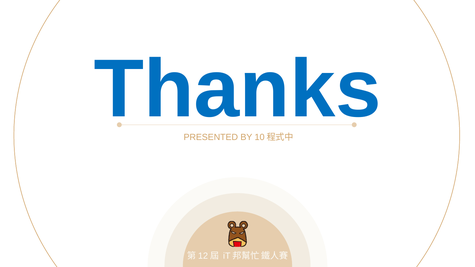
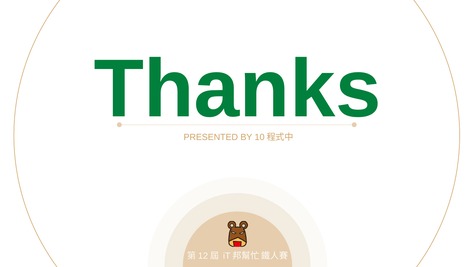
Thanks colour: blue -> green (237, 89)
